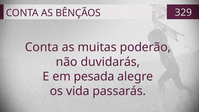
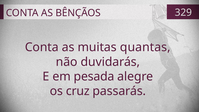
poderão: poderão -> quantas (145, 47)
vida: vida -> cruz (78, 91)
